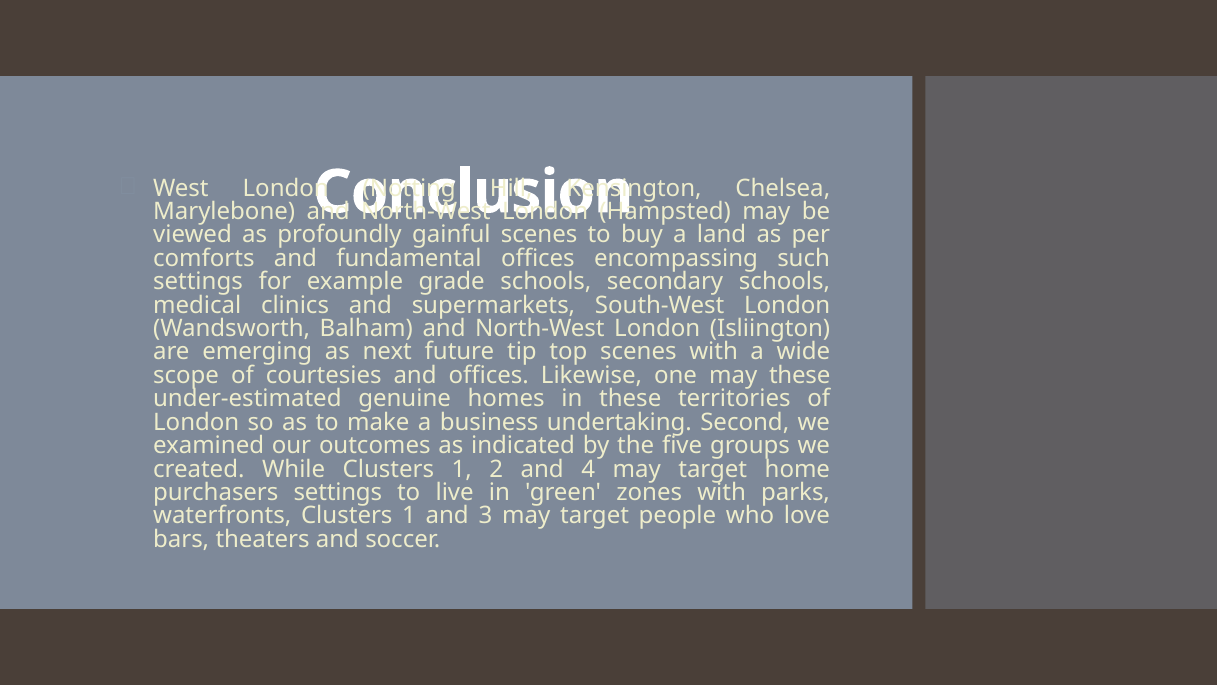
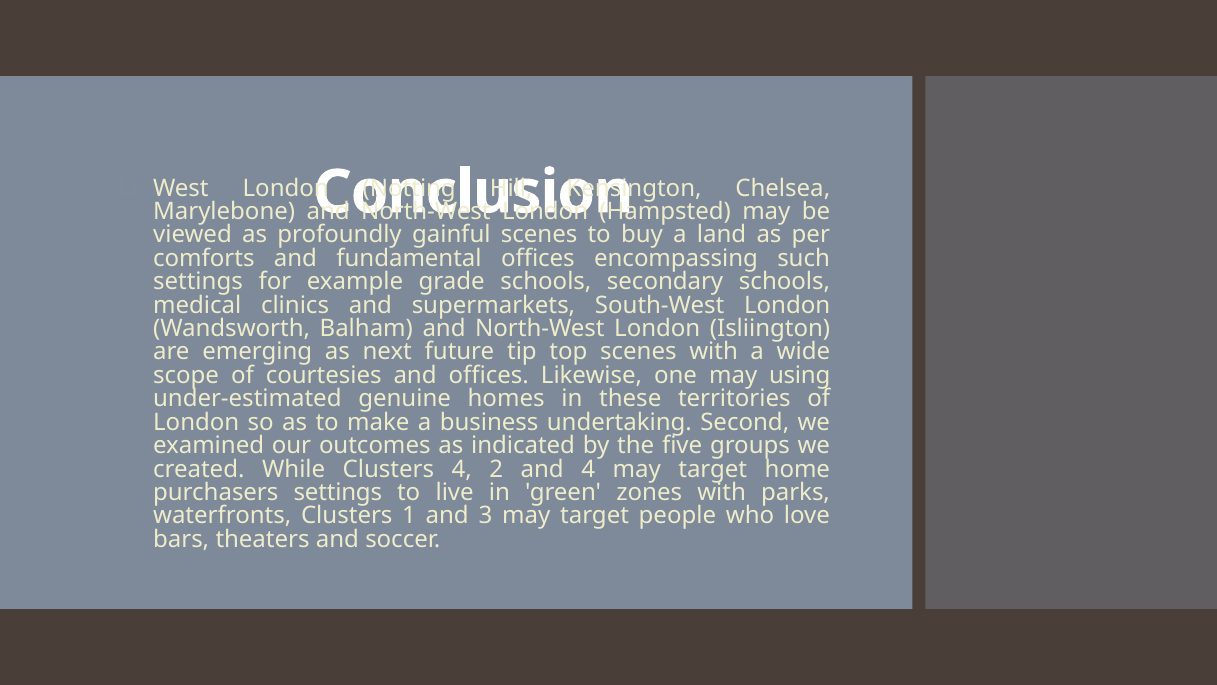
may these: these -> using (800, 375)
While Clusters 1: 1 -> 4 (462, 469)
